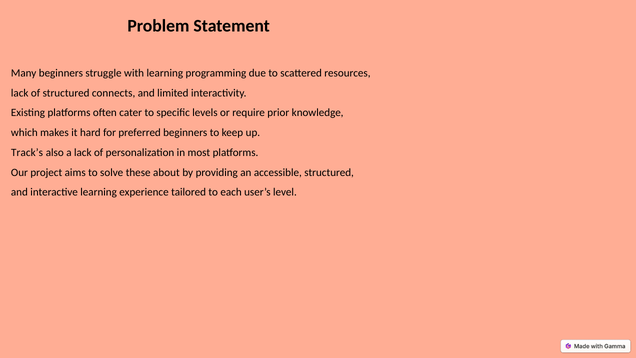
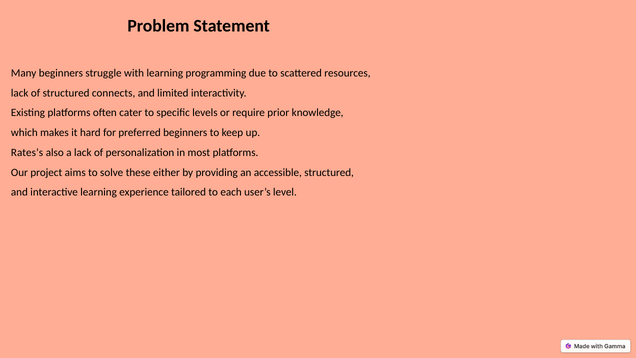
Track’s: Track’s -> Rates’s (27, 152)
about: about -> either (166, 172)
